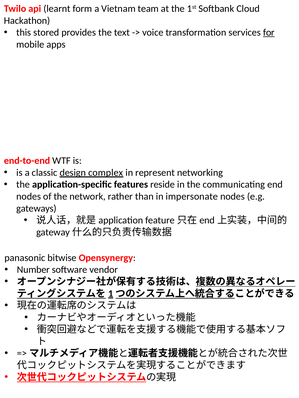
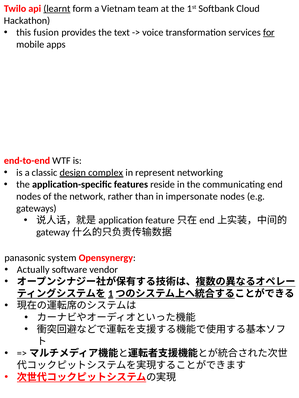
learnt underline: none -> present (57, 9)
stored: stored -> fusion (46, 33)
bitwise: bitwise -> system (62, 258)
Number: Number -> Actually (33, 270)
